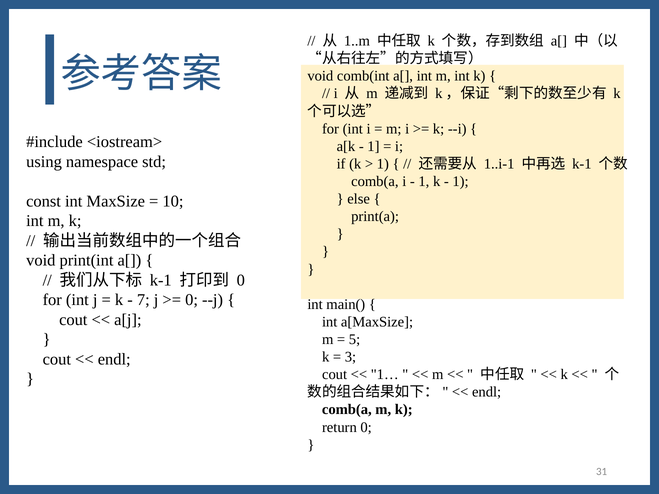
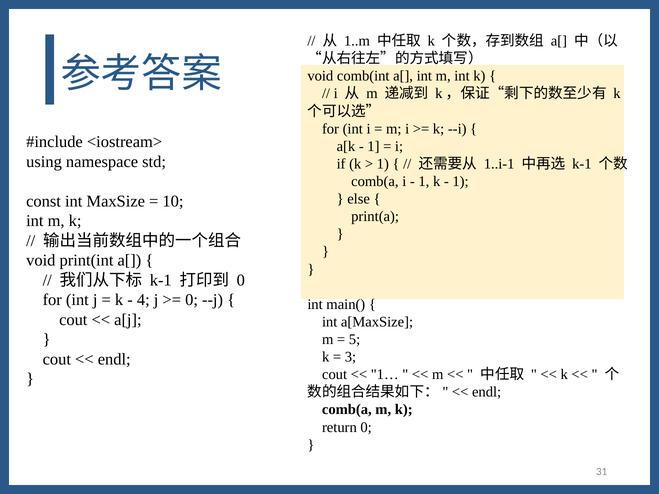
7: 7 -> 4 (143, 300)
